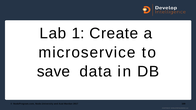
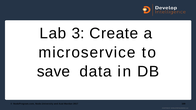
1: 1 -> 3 (78, 33)
